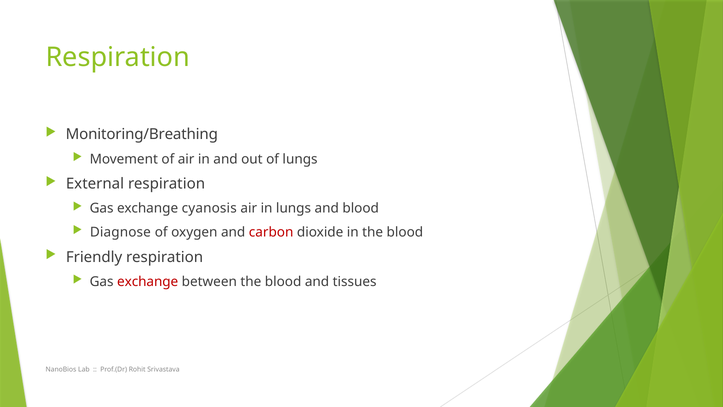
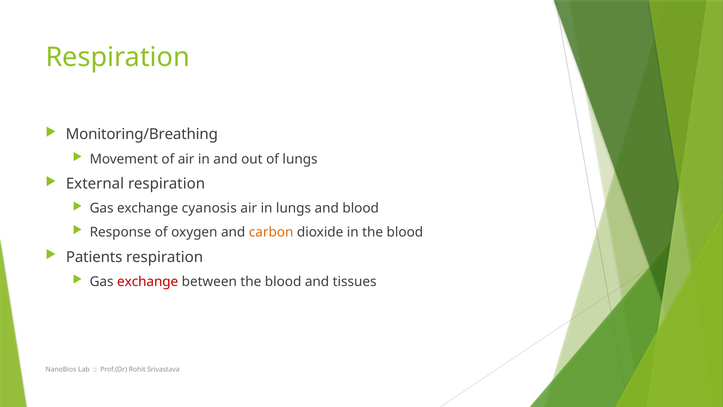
Diagnose: Diagnose -> Response (120, 232)
carbon colour: red -> orange (271, 232)
Friendly: Friendly -> Patients (94, 257)
